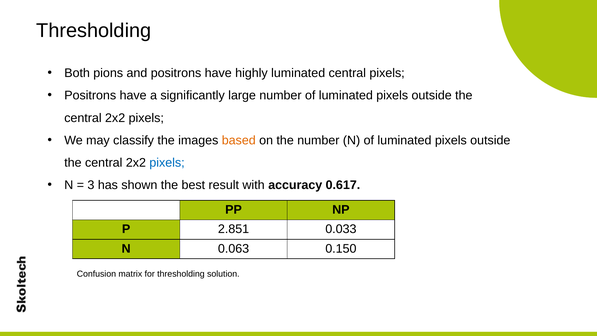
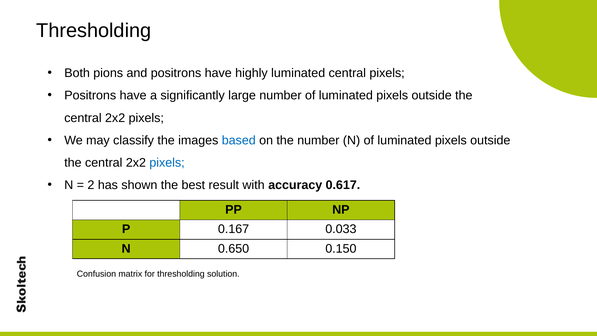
based colour: orange -> blue (239, 140)
3: 3 -> 2 (91, 185)
2.851: 2.851 -> 0.167 (234, 229)
0.063: 0.063 -> 0.650 (234, 249)
